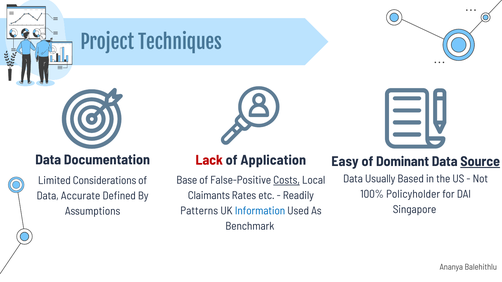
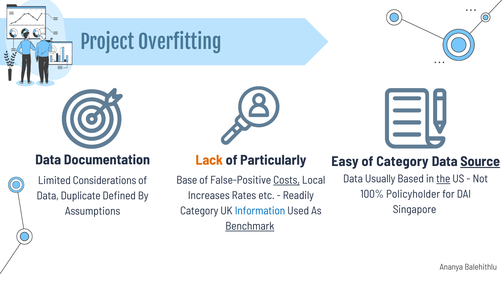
Techniques: Techniques -> Overfitting (180, 43)
Lack colour: red -> orange (209, 161)
Application: Application -> Particularly (273, 161)
of Dominant: Dominant -> Category (402, 162)
the underline: none -> present (443, 179)
Claimants: Claimants -> Increases (209, 196)
Accurate: Accurate -> Duplicate (81, 196)
Patterns: Patterns -> Category (199, 211)
Benchmark underline: none -> present (250, 227)
